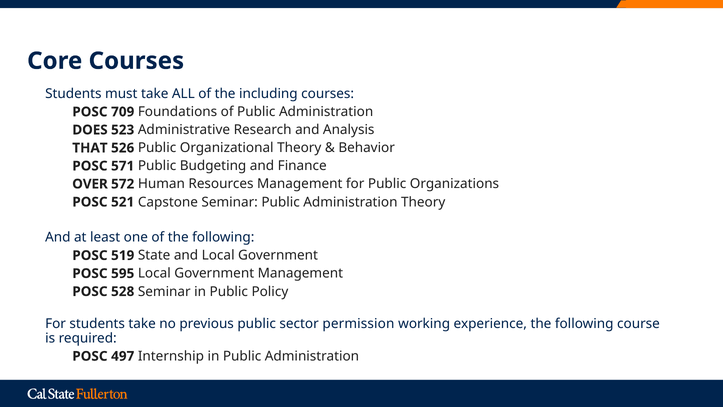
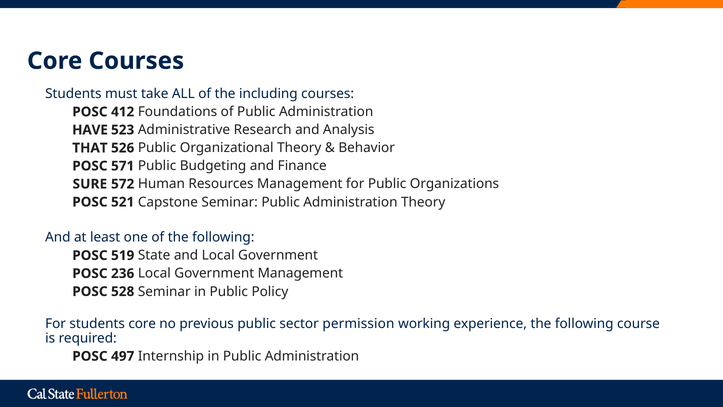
709: 709 -> 412 (123, 112)
DOES: DOES -> HAVE (90, 130)
OVER: OVER -> SURE (90, 184)
595: 595 -> 236 (123, 273)
students take: take -> core (142, 323)
